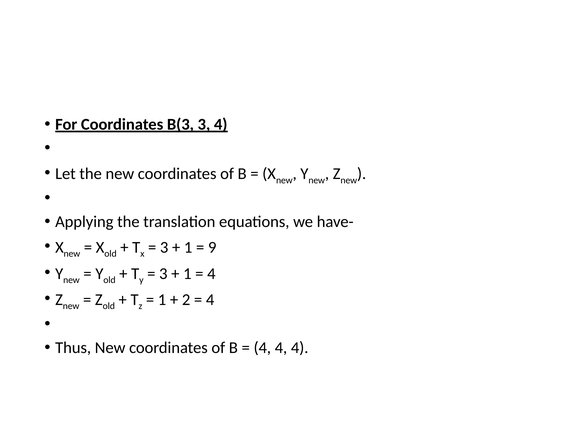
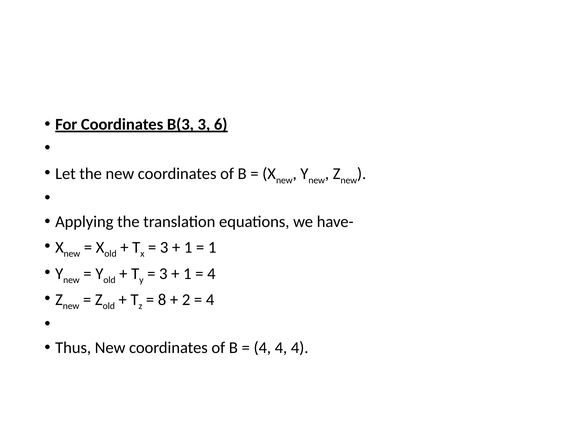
3 4: 4 -> 6 (221, 125)
9: 9 -> 1 (212, 248)
1: 1 -> 8 (162, 300)
